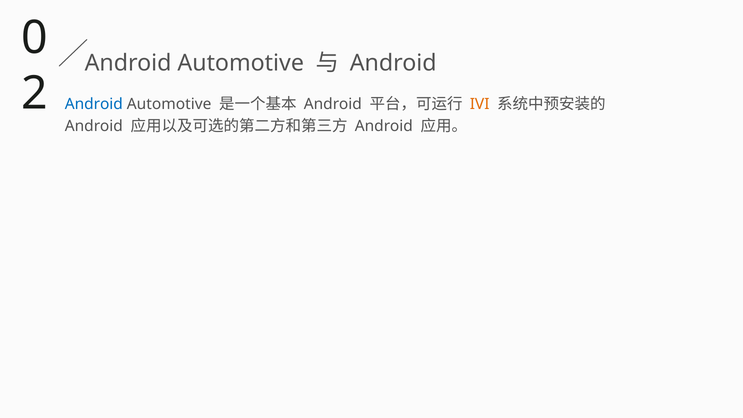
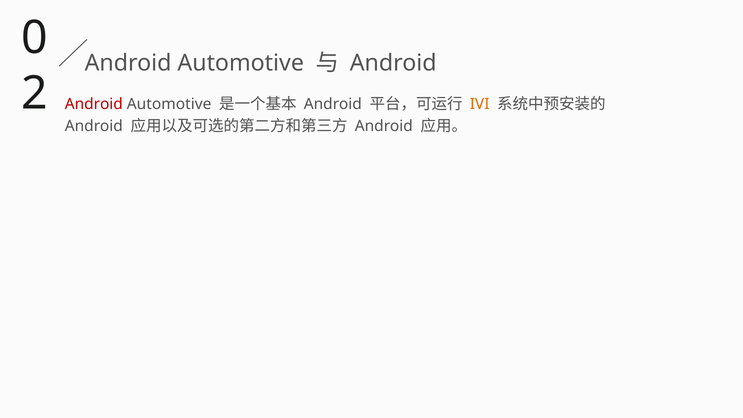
Android colour: blue -> red (94, 104)
